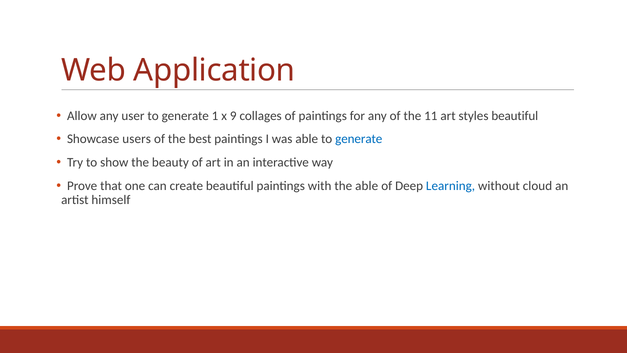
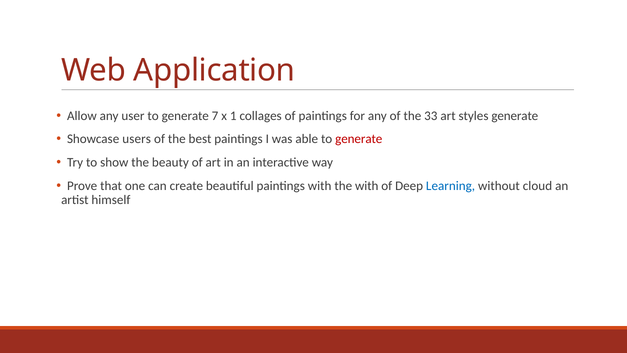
1: 1 -> 7 (215, 116)
9: 9 -> 1 (233, 116)
11: 11 -> 33 (431, 116)
styles beautiful: beautiful -> generate (515, 116)
generate colour: blue -> red (359, 139)
the able: able -> with (367, 186)
